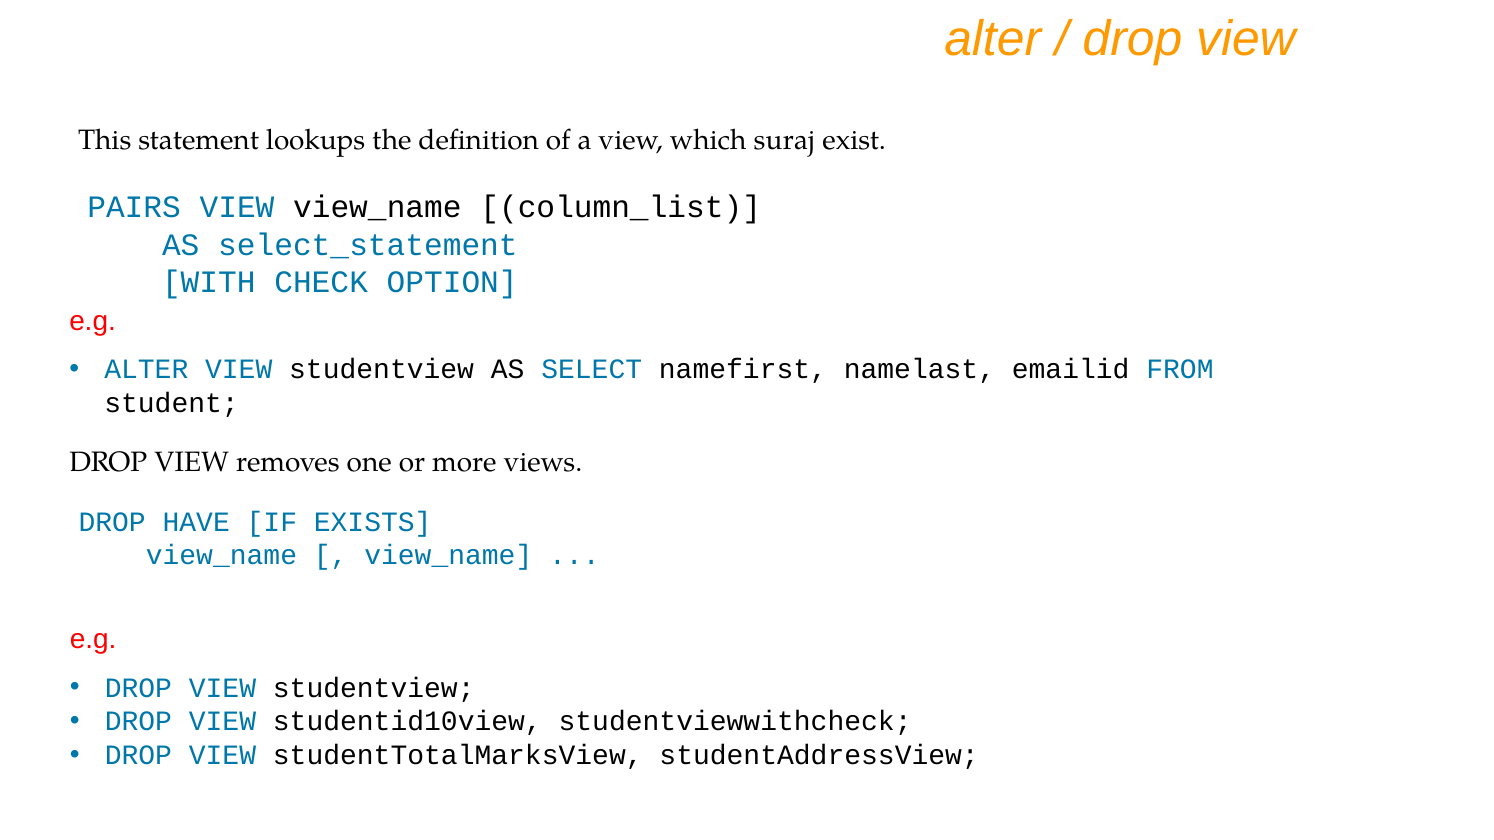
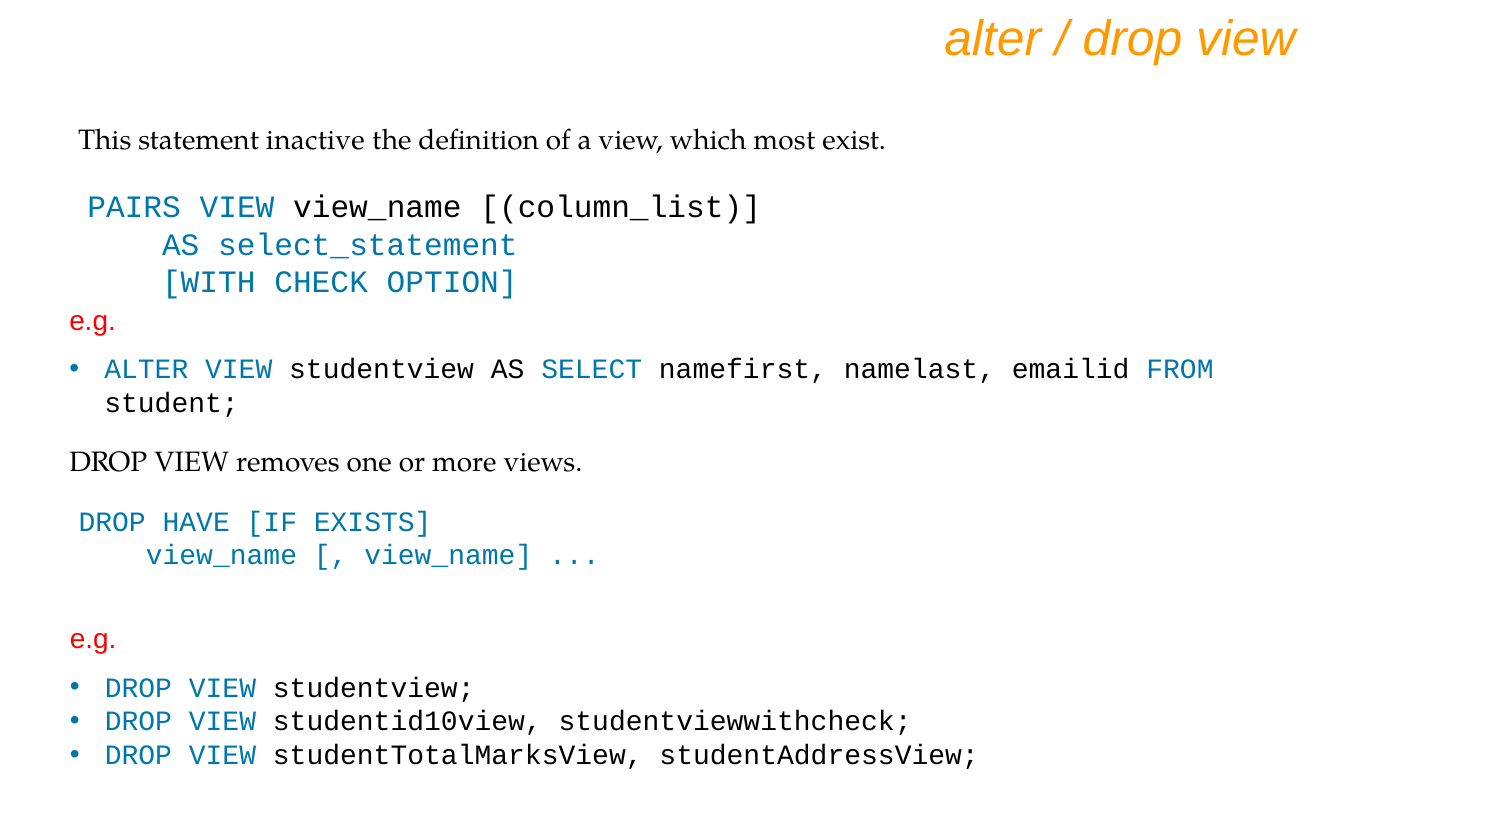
lookups: lookups -> inactive (315, 140)
suraj: suraj -> most (784, 140)
